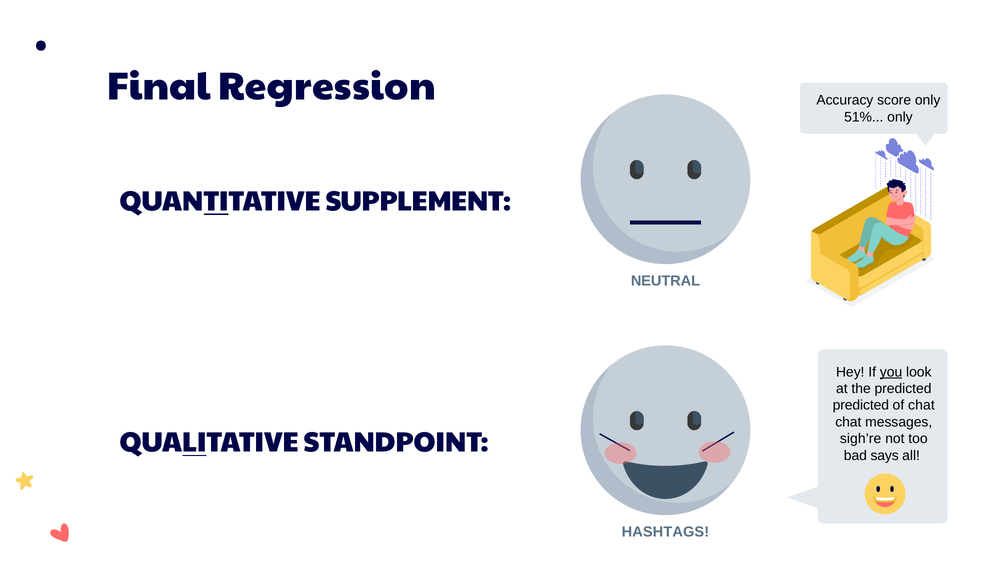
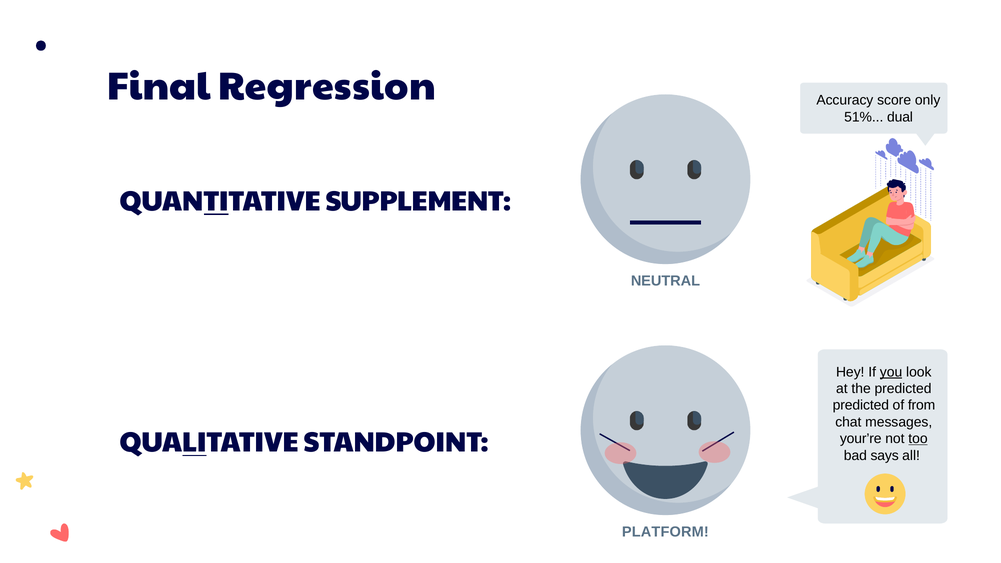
51% only: only -> dual (900, 117)
of chat: chat -> from (922, 405)
sigh’re: sigh’re -> your’re (861, 439)
too underline: none -> present (918, 439)
HASHTAGS: HASHTAGS -> PLATFORM (665, 532)
